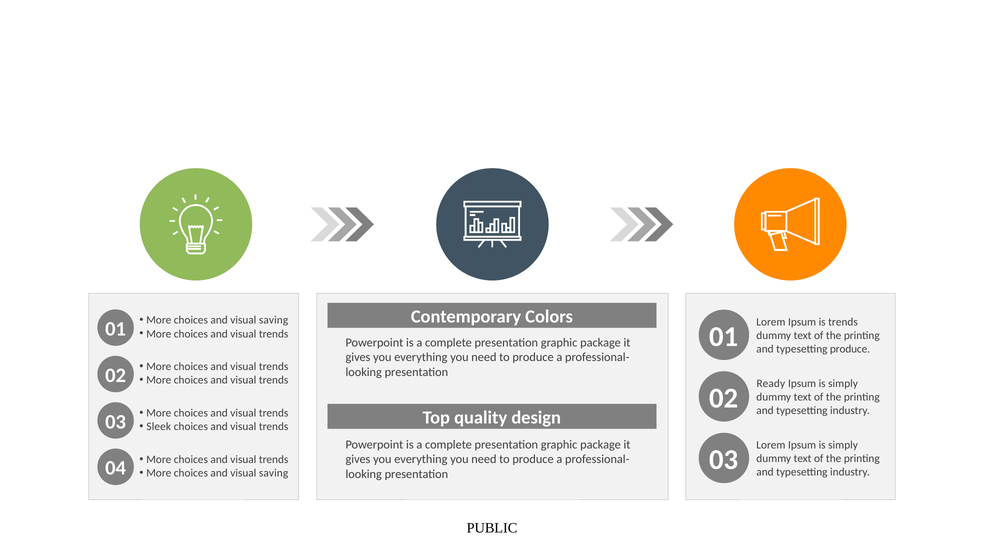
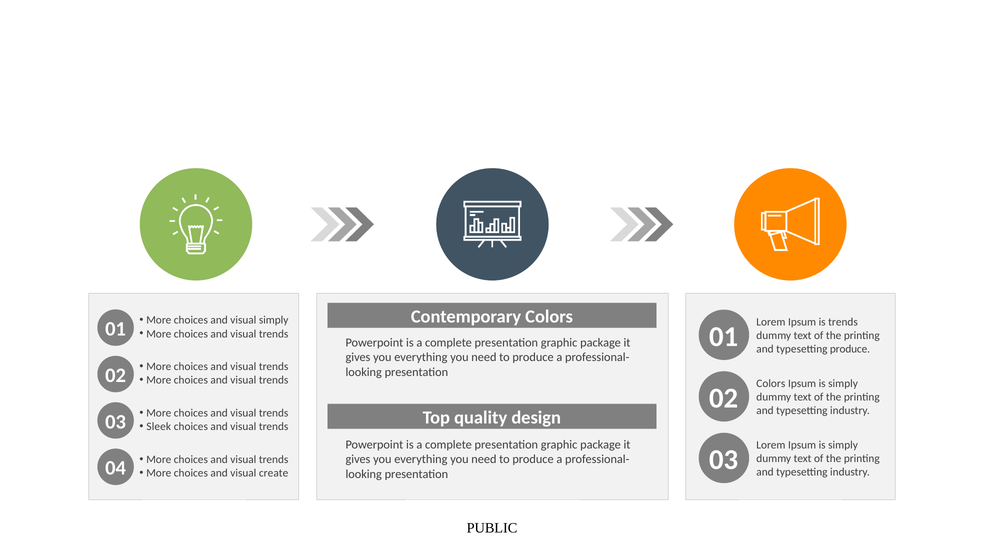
saving: saving -> simply (274, 321)
Ready: Ready -> Colors (771, 384)
saving: saving -> create (274, 473)
